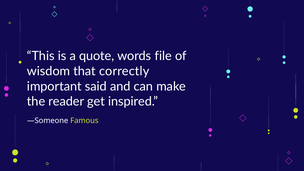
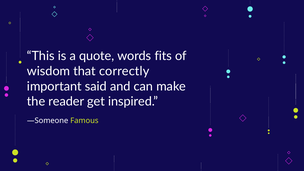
file: file -> fits (163, 56)
